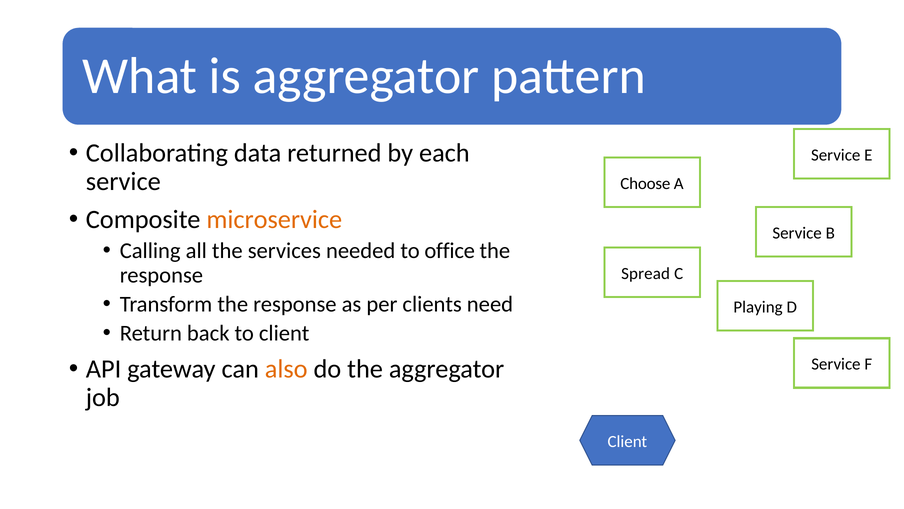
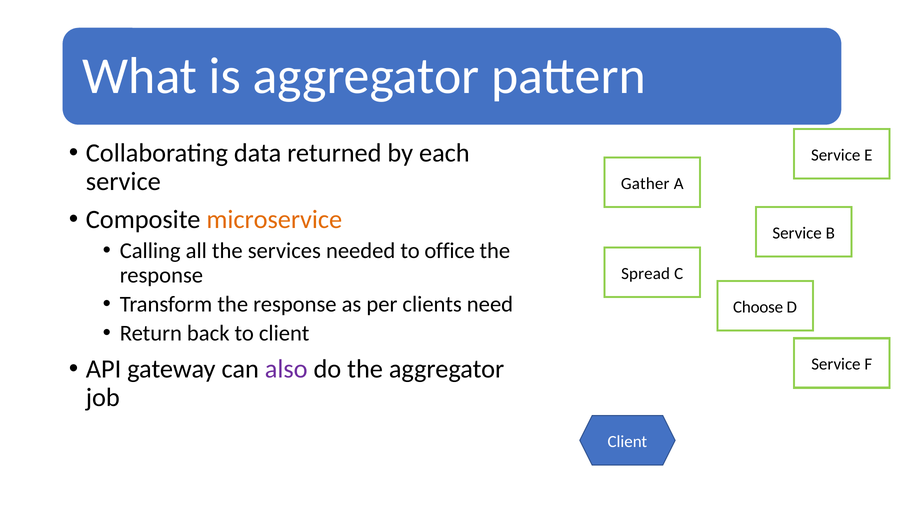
Choose: Choose -> Gather (645, 183)
Playing: Playing -> Choose (758, 307)
also colour: orange -> purple (286, 369)
